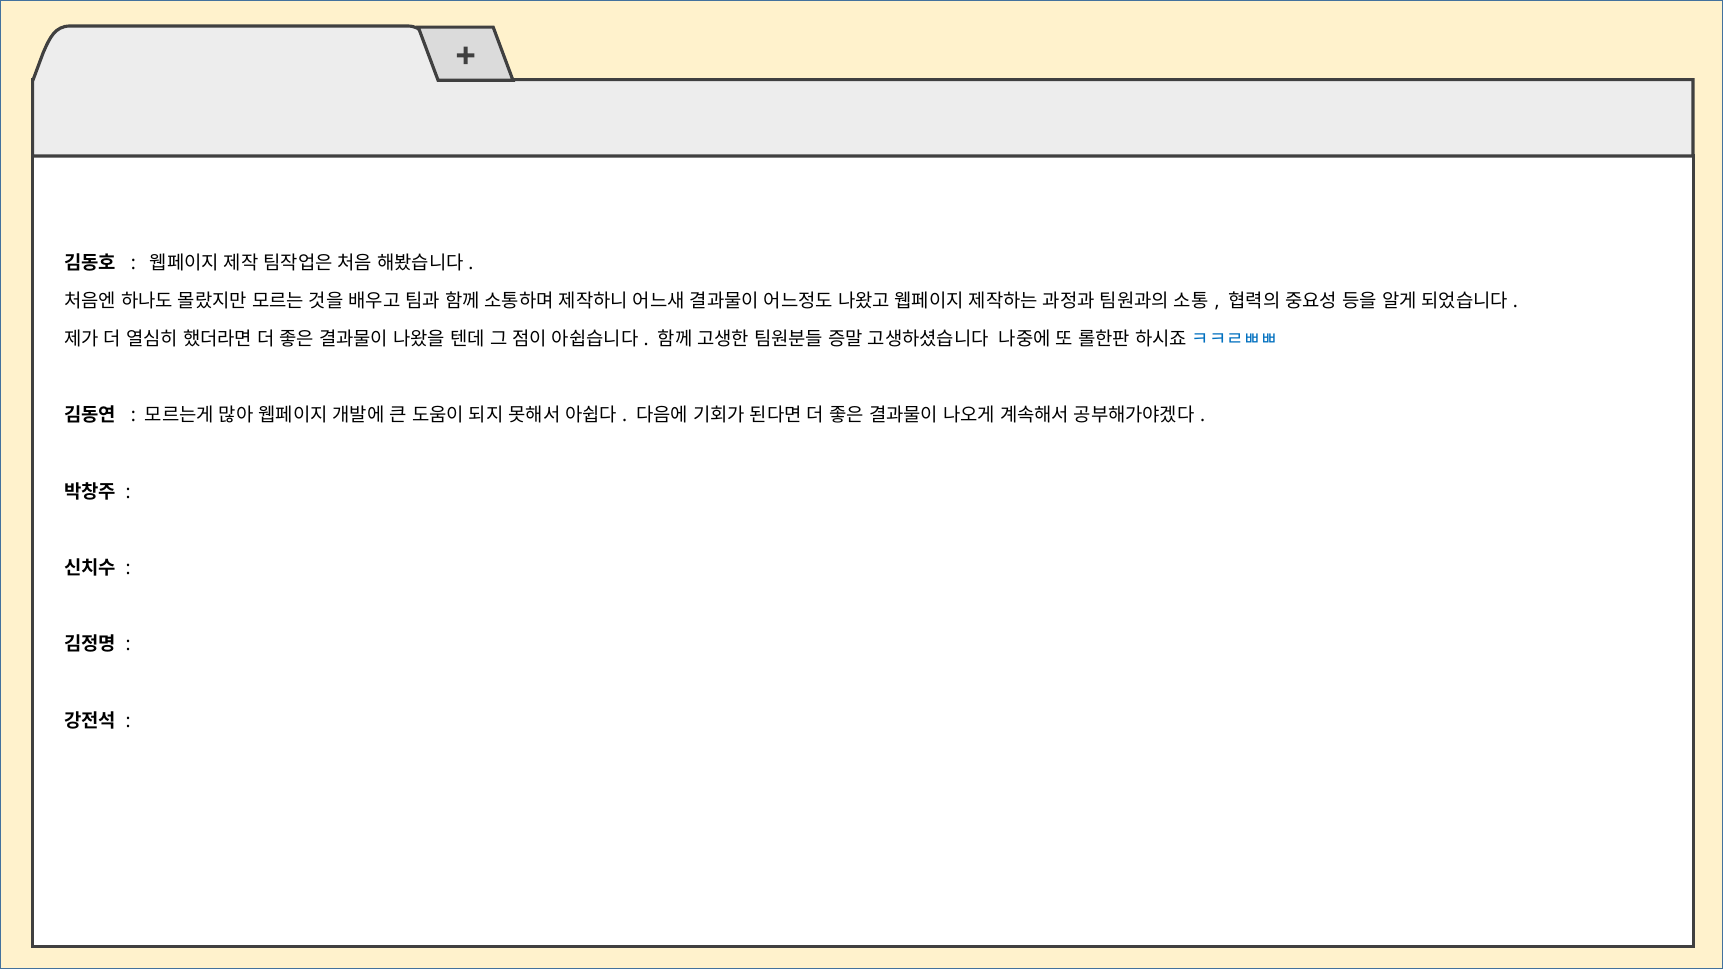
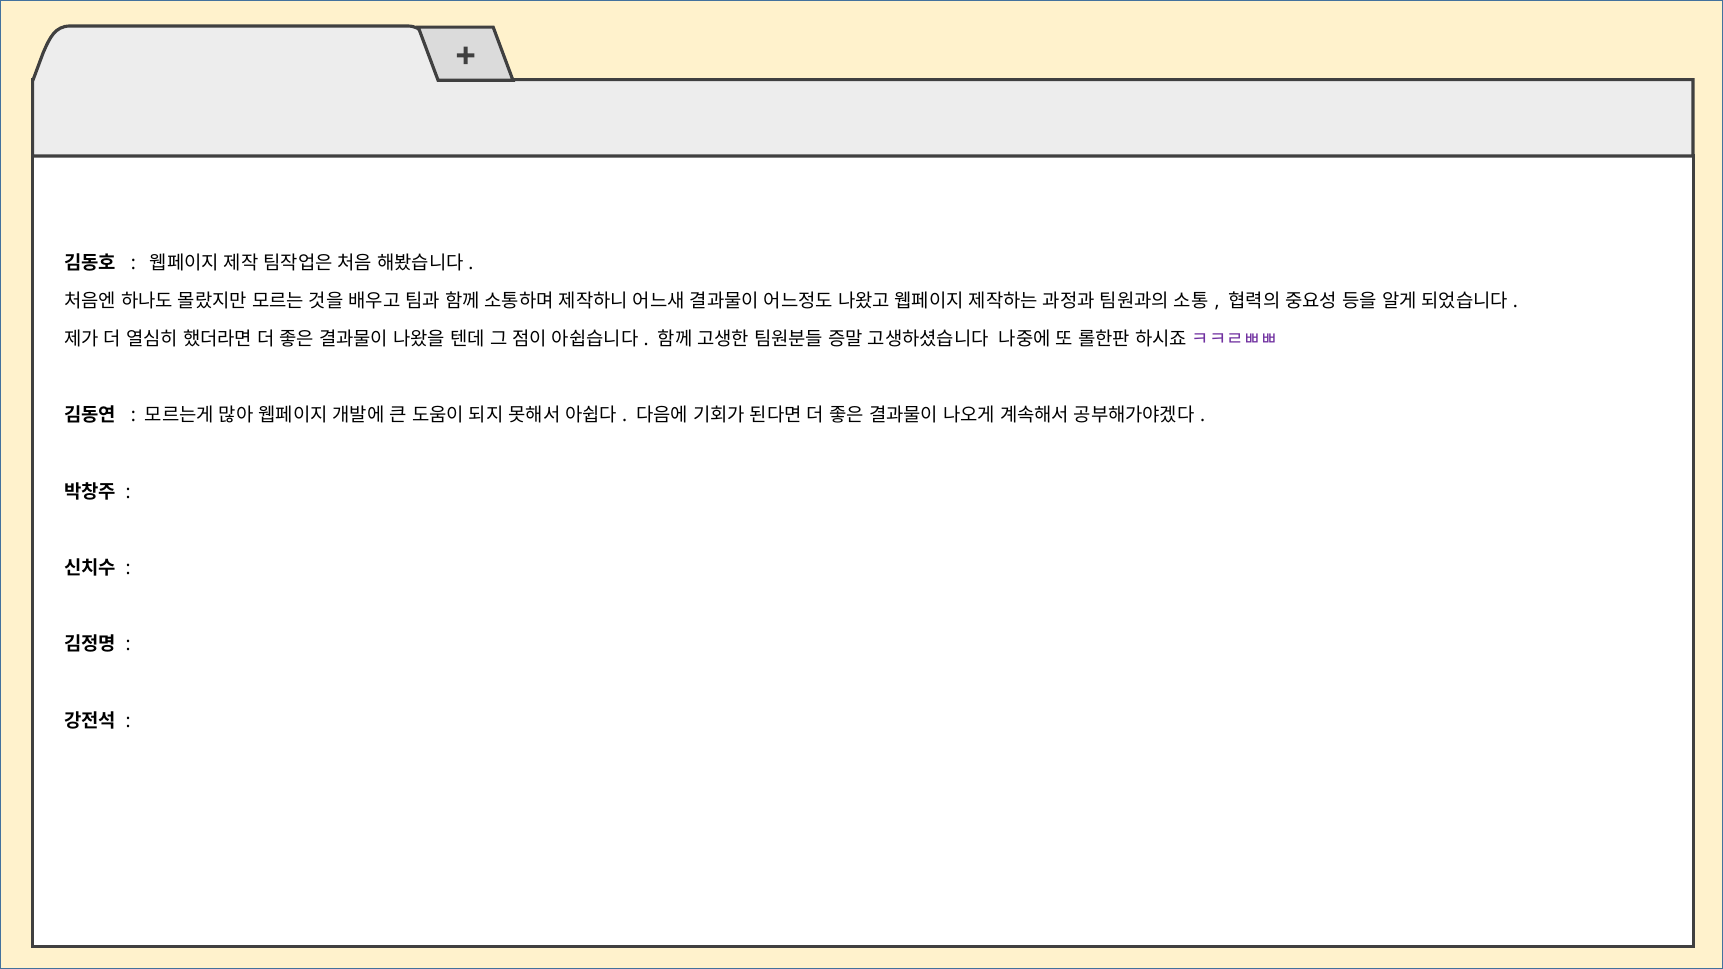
ㅋㅋㄹㅃㅃ colour: blue -> purple (1235, 339)
